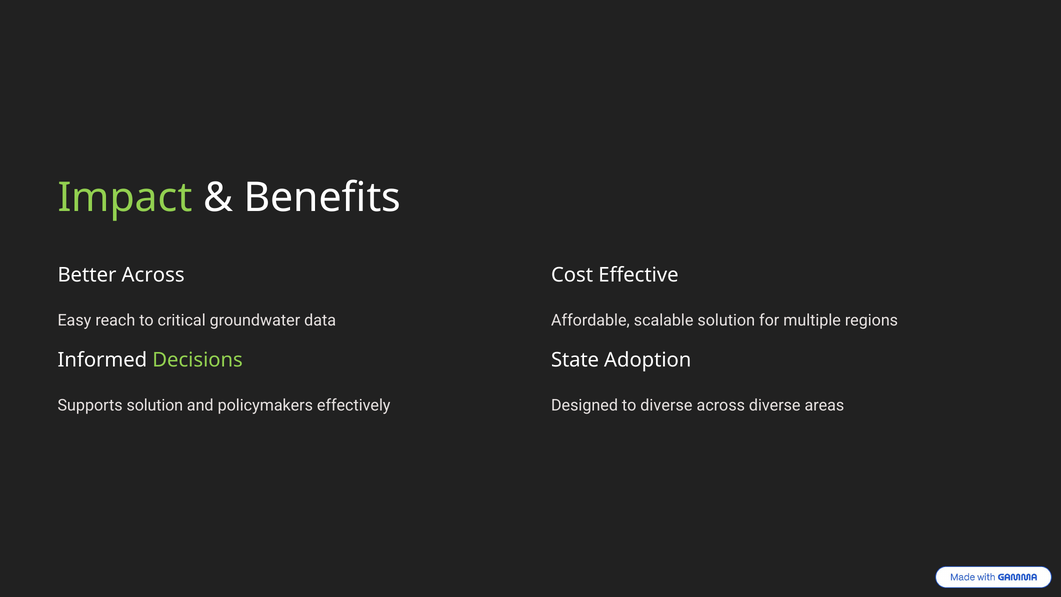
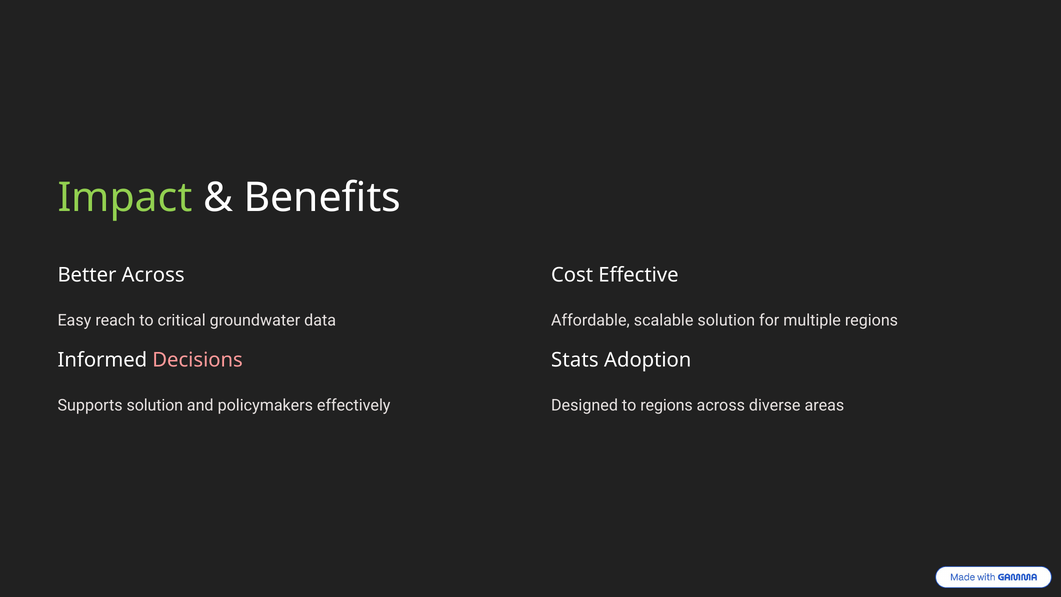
Decisions colour: light green -> pink (198, 360)
State: State -> Stats (575, 360)
to diverse: diverse -> regions (667, 405)
